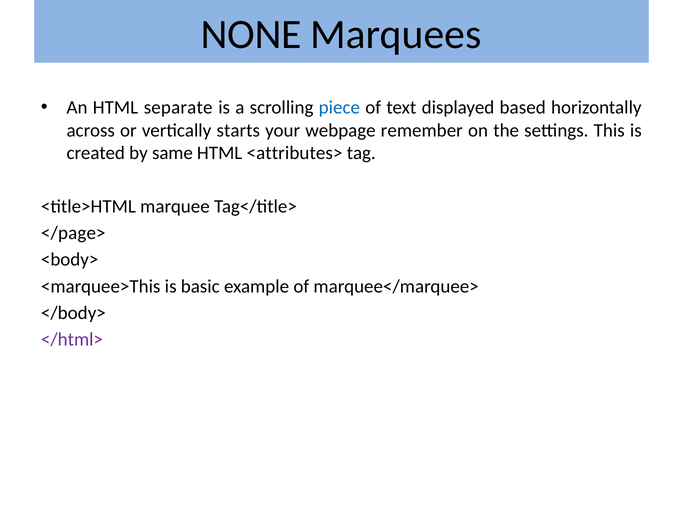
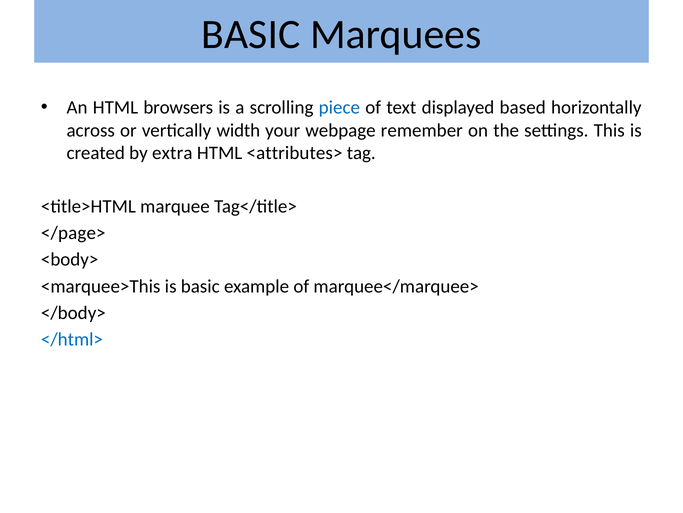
NONE: NONE -> BASIC (251, 34)
separate: separate -> browsers (178, 107)
starts: starts -> width (238, 130)
same: same -> extra (172, 153)
</html> colour: purple -> blue (72, 339)
